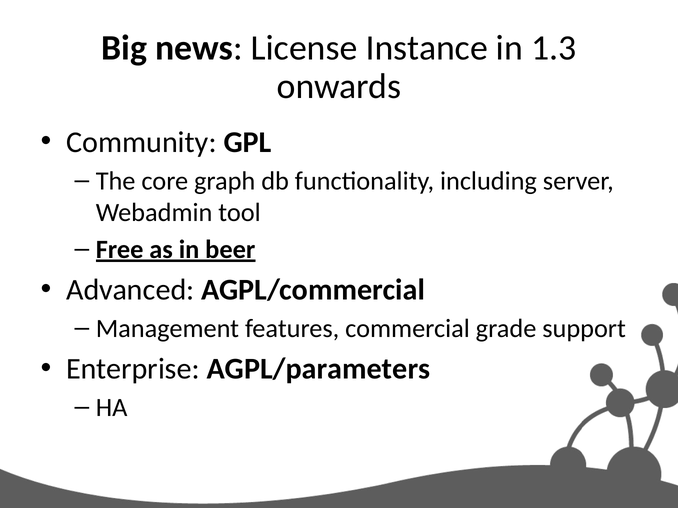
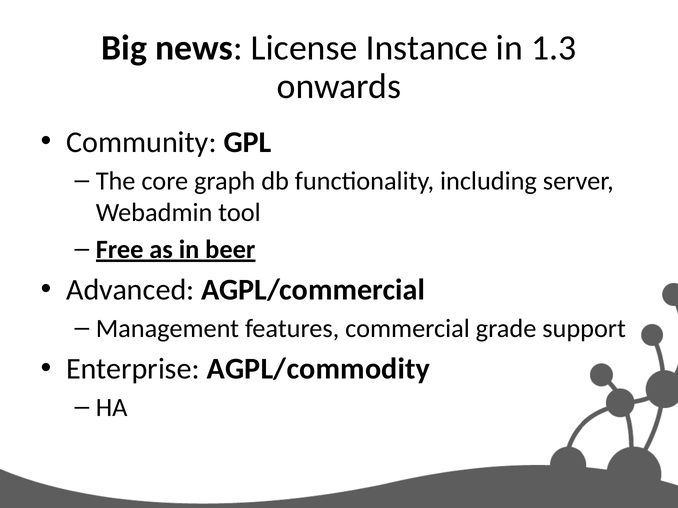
AGPL/parameters: AGPL/parameters -> AGPL/commodity (318, 369)
